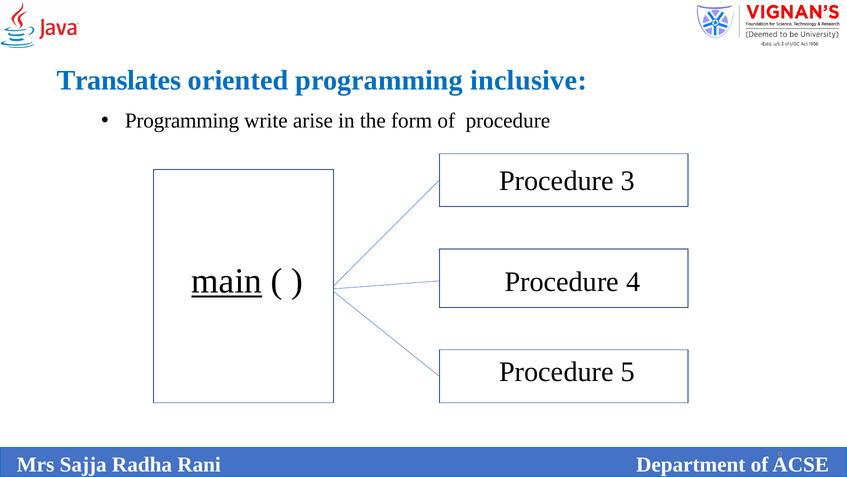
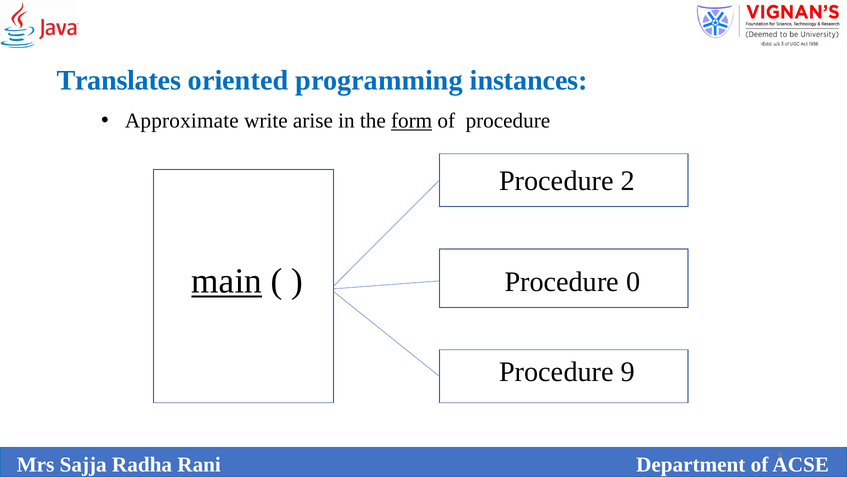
inclusive: inclusive -> instances (529, 80)
Programming: Programming -> Approximate (182, 121)
form underline: none -> present (412, 121)
3: 3 -> 2 (628, 181)
4: 4 -> 0 (633, 281)
Procedure 5: 5 -> 9 (628, 371)
